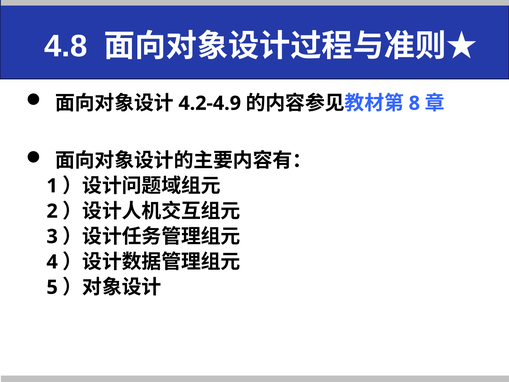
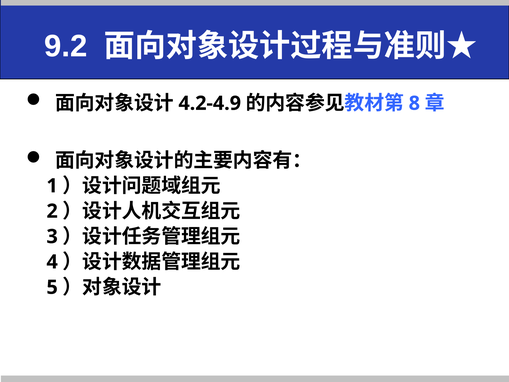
4.8: 4.8 -> 9.2 (66, 46)
